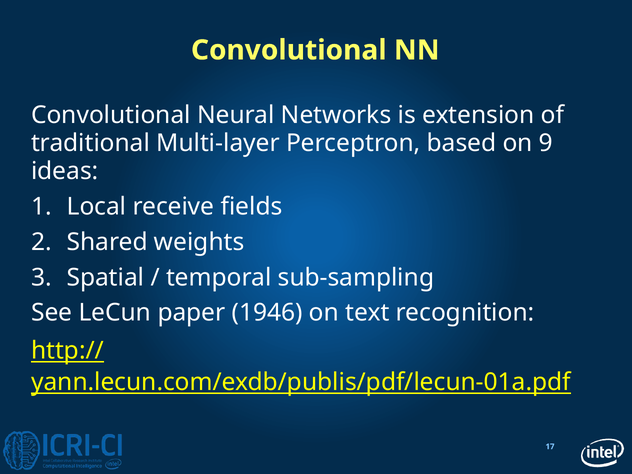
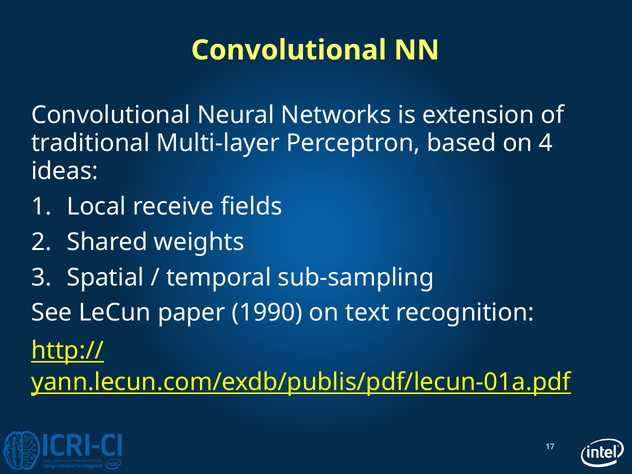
9: 9 -> 4 (546, 143)
1946: 1946 -> 1990 (267, 313)
